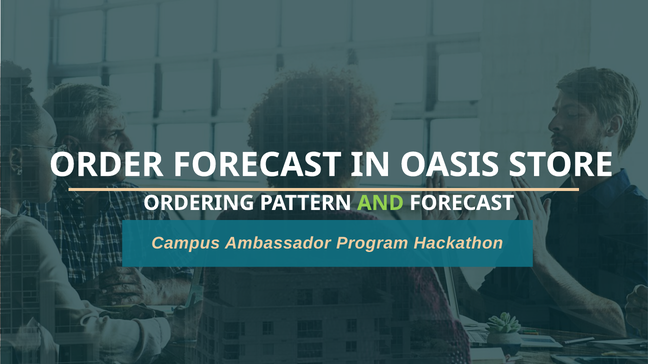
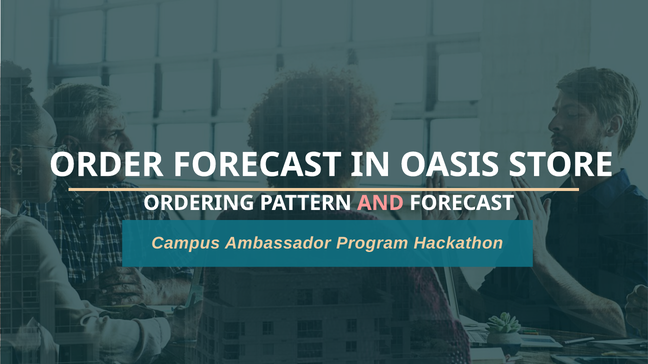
AND colour: light green -> pink (381, 203)
